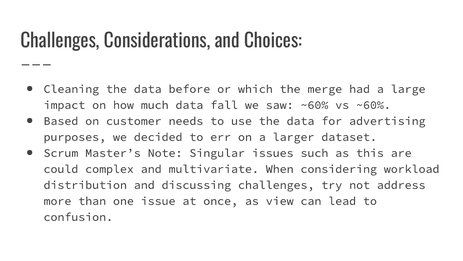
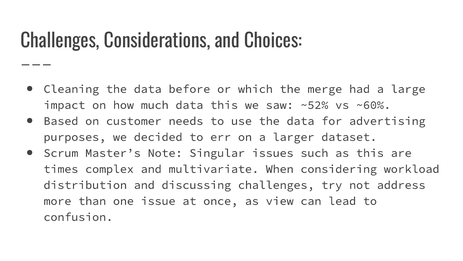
data fall: fall -> this (224, 105)
saw ~60%: ~60% -> ~52% (314, 105)
could: could -> times (61, 169)
